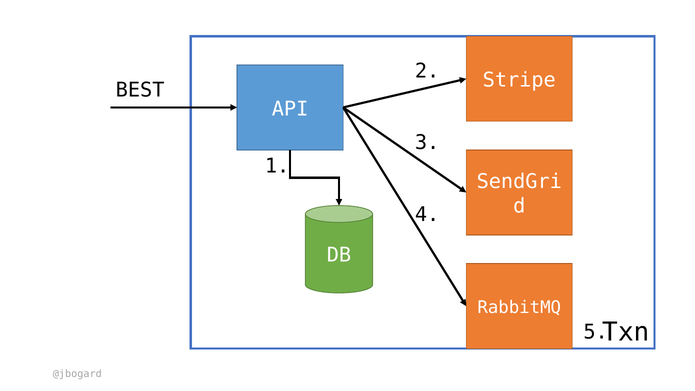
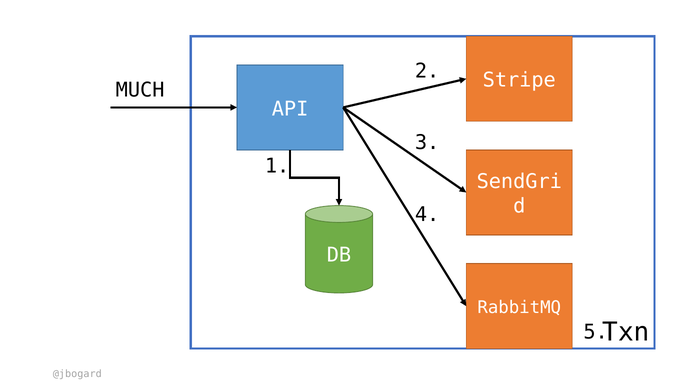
BEST: BEST -> MUCH (140, 90)
